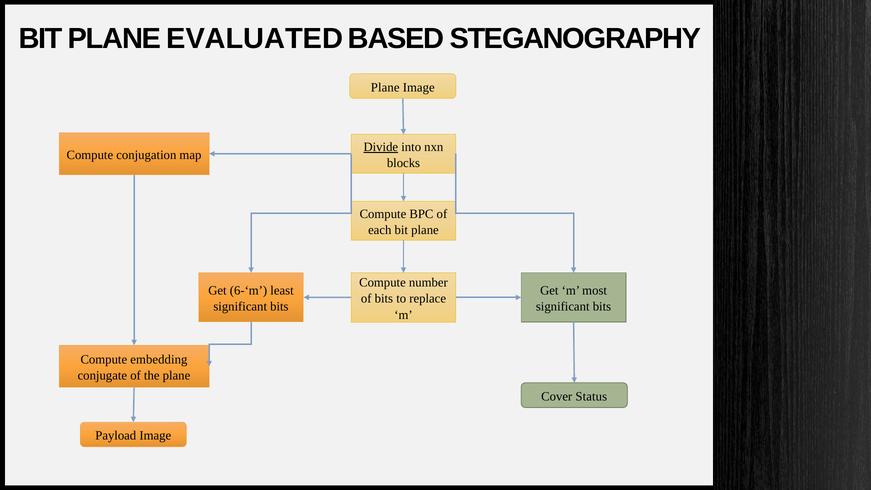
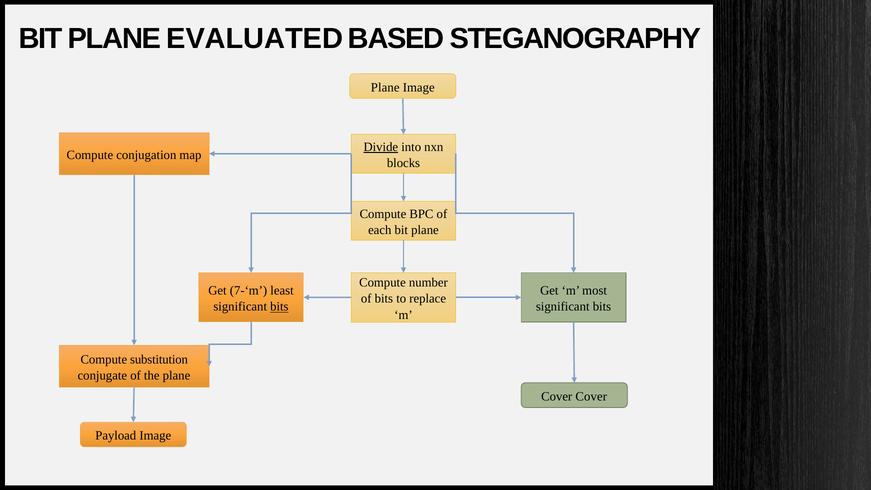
6-‘m: 6-‘m -> 7-‘m (249, 291)
bits underline: none -> present (279, 307)
embedding: embedding -> substitution (159, 360)
Cover Status: Status -> Cover (591, 396)
